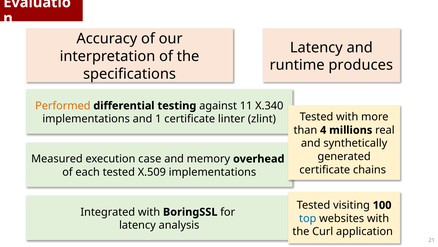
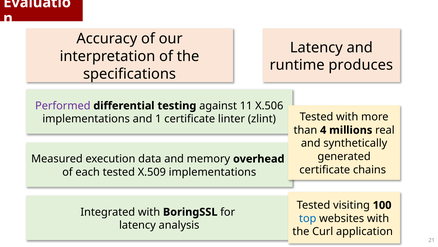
Performed colour: orange -> purple (63, 106)
X.340: X.340 -> X.506 (269, 106)
case: case -> data (150, 159)
